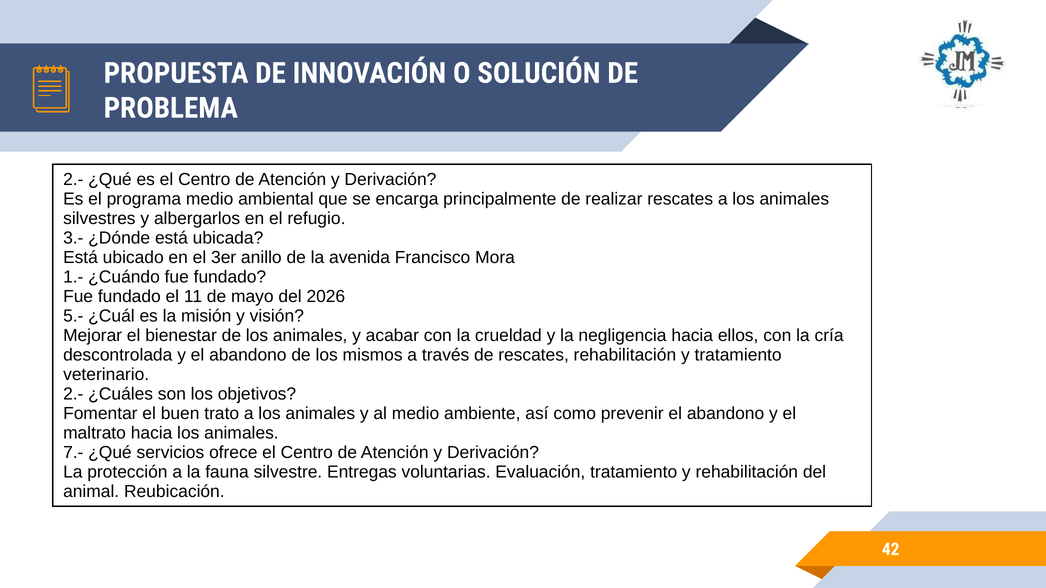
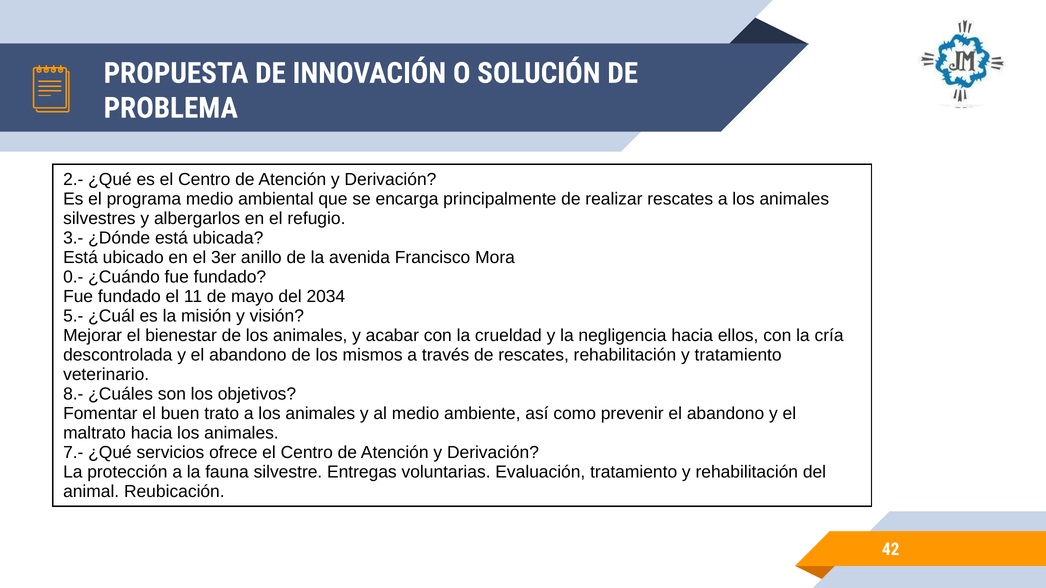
1.-: 1.- -> 0.- (73, 277)
2026: 2026 -> 2034 (326, 297)
2.-: 2.- -> 8.- (73, 394)
